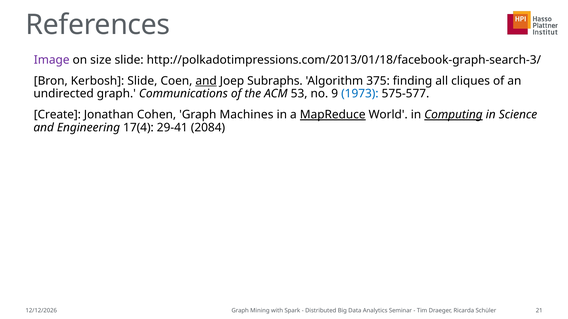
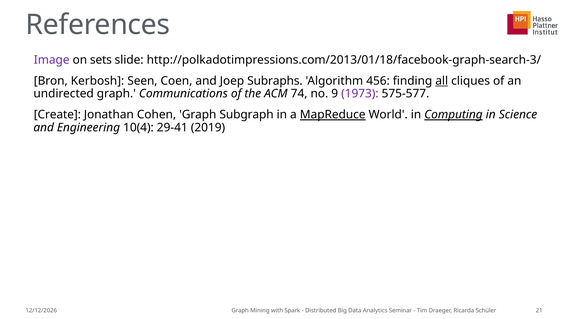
size: size -> sets (101, 60)
Kerbosh Slide: Slide -> Seen (142, 81)
and underline: present -> none (206, 81)
375: 375 -> 456 (378, 81)
all underline: none -> present (442, 81)
53: 53 -> 74 (299, 94)
1973 colour: blue -> purple (360, 94)
Machines: Machines -> Subgraph (247, 115)
17(4: 17(4 -> 10(4 (138, 128)
2084: 2084 -> 2019 (208, 128)
